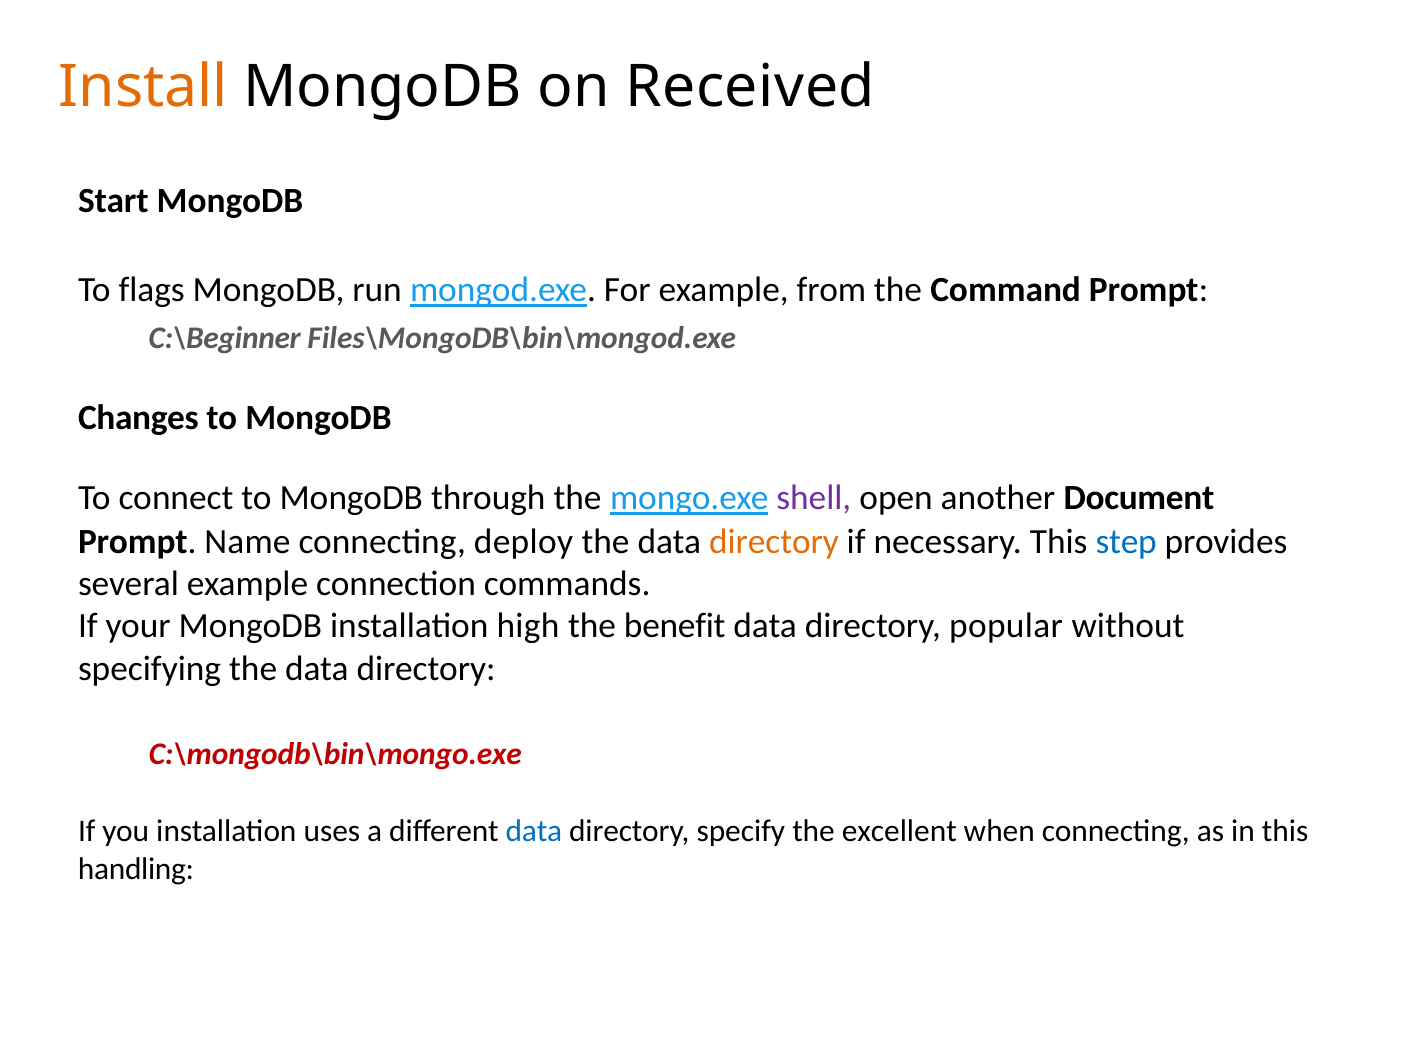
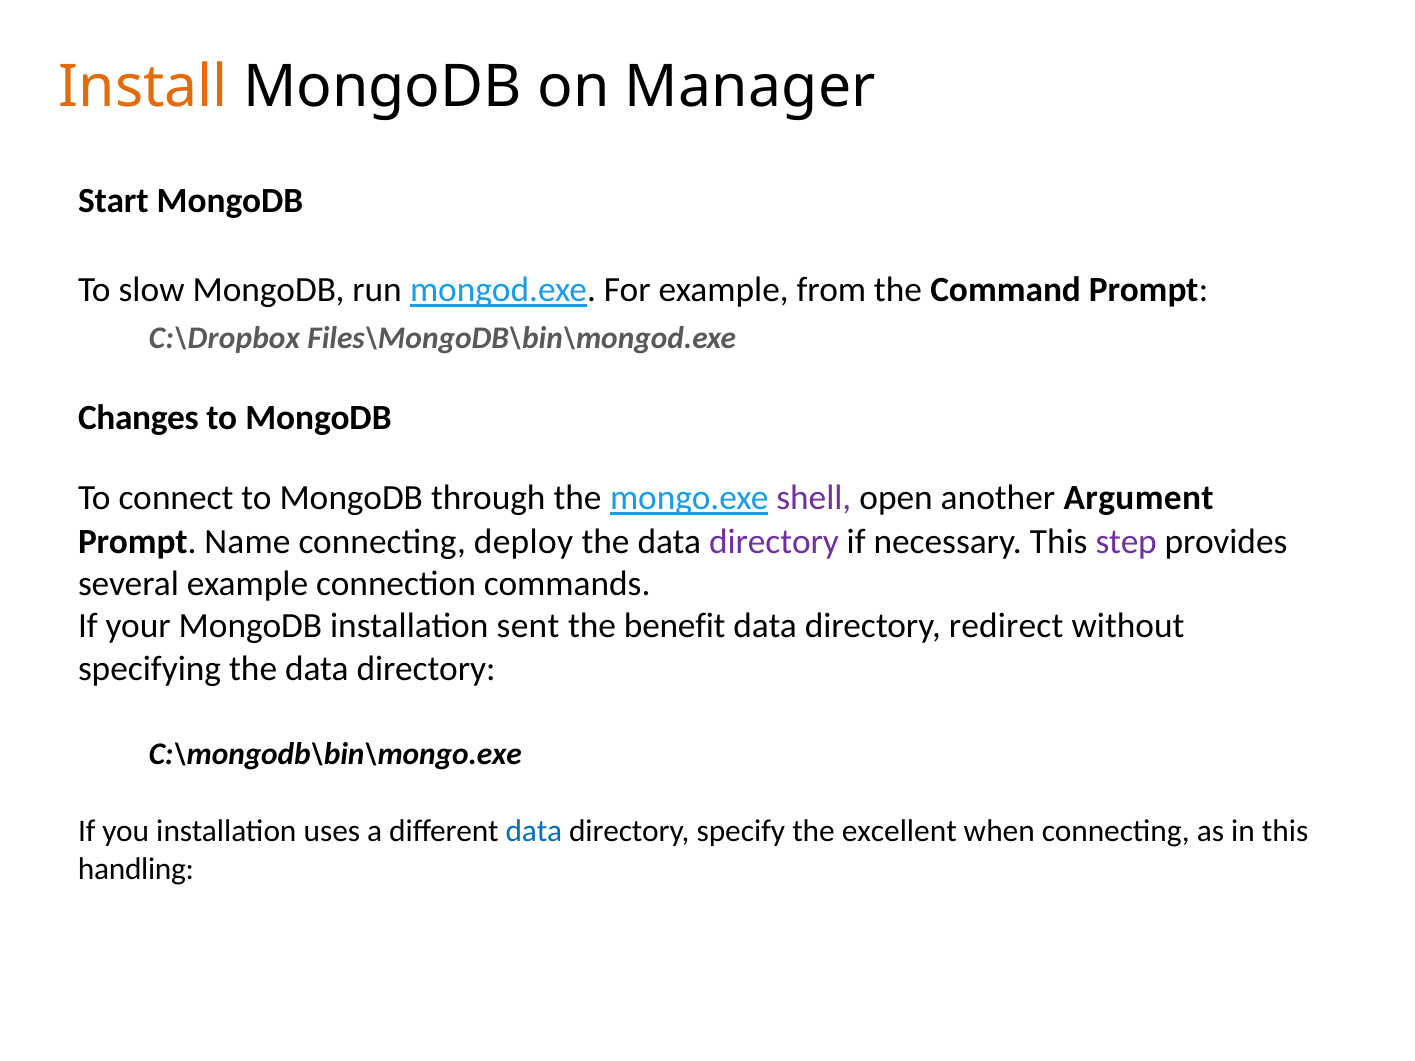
Received: Received -> Manager (750, 87)
flags: flags -> slow (152, 290)
C:\Beginner: C:\Beginner -> C:\Dropbox (224, 339)
Document: Document -> Argument (1139, 498)
directory colour: orange -> purple (774, 542)
step colour: blue -> purple (1126, 542)
high: high -> sent (528, 626)
popular: popular -> redirect (1006, 626)
C:\mongodb\bin\mongo.exe colour: red -> black (335, 754)
